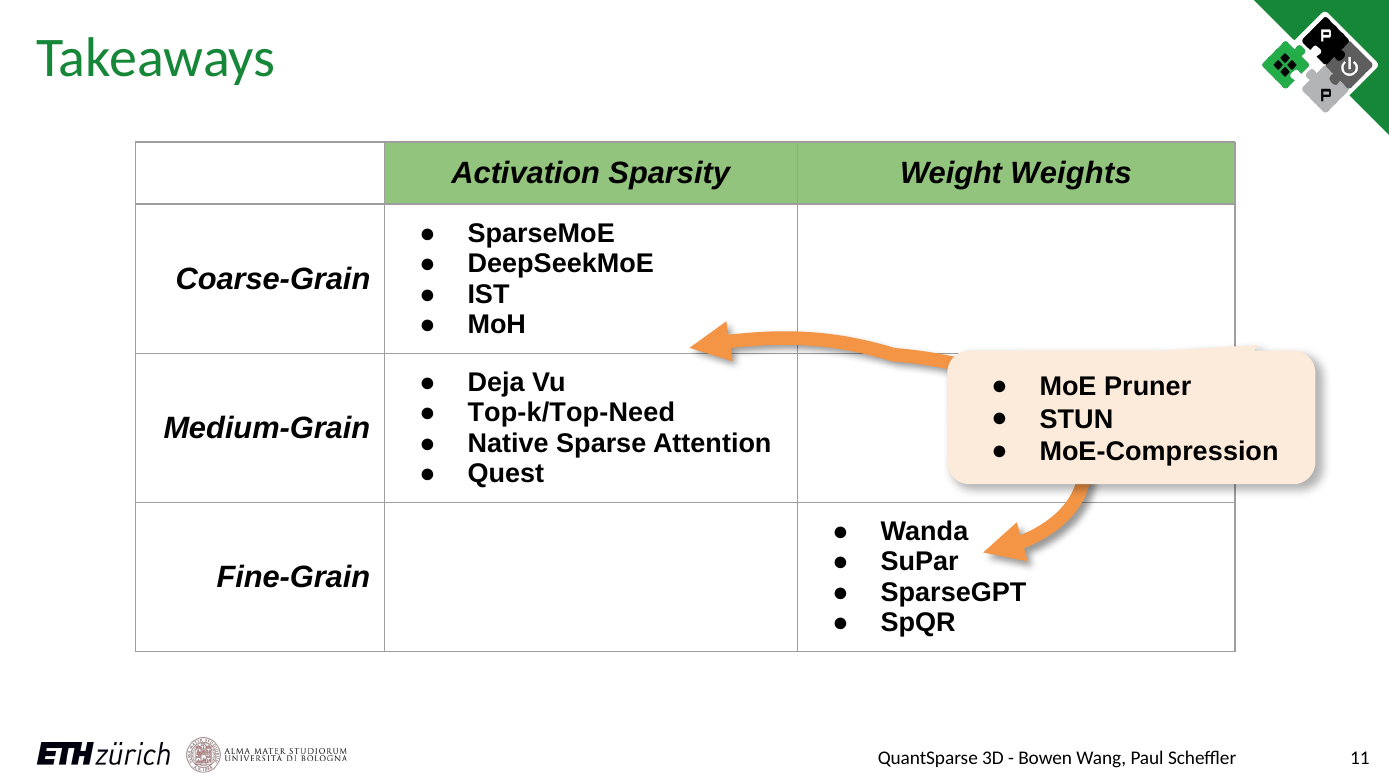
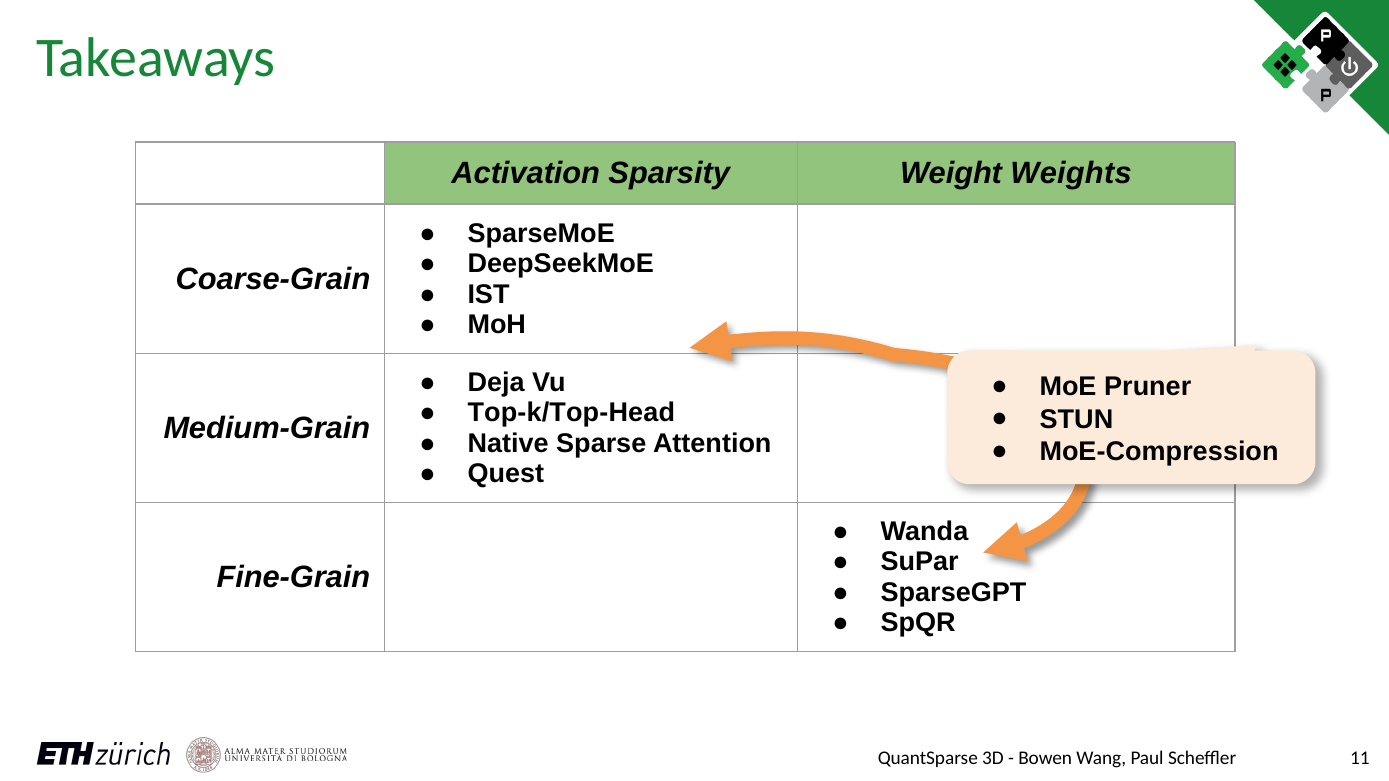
Top-k/Top-Need: Top-k/Top-Need -> Top-k/Top-Head (571, 413)
